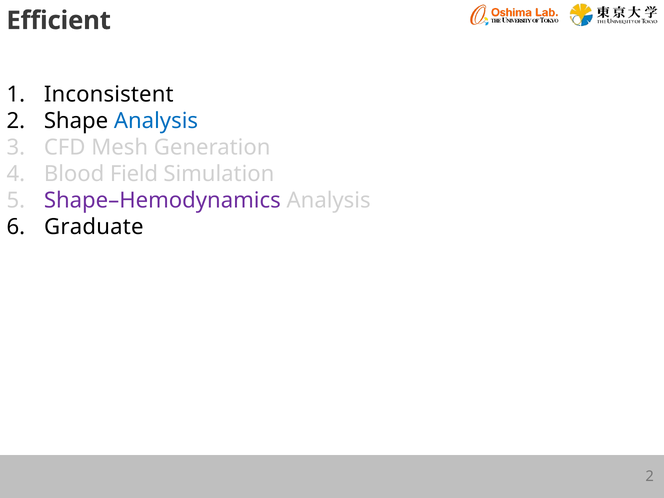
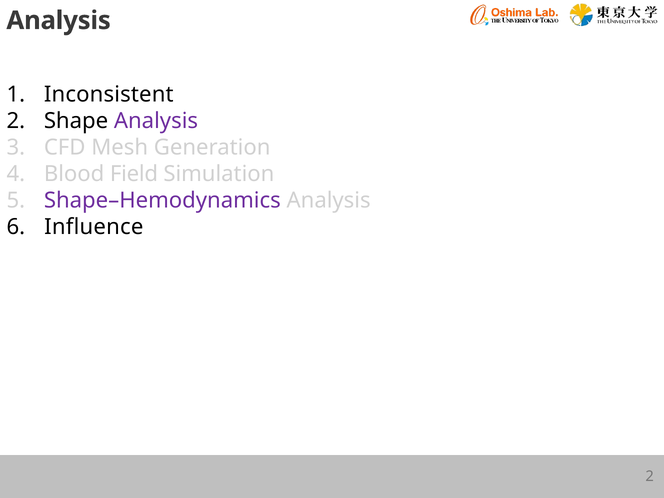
Efficient: Efficient -> Analysis (59, 21)
Analysis colour: blue -> purple (156, 121)
Graduate: Graduate -> Influence (94, 227)
